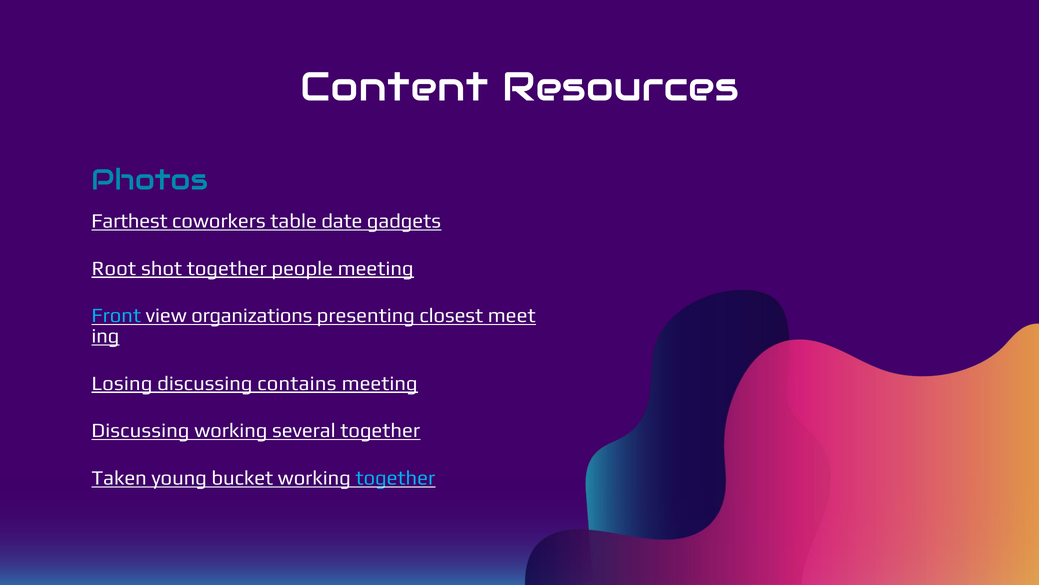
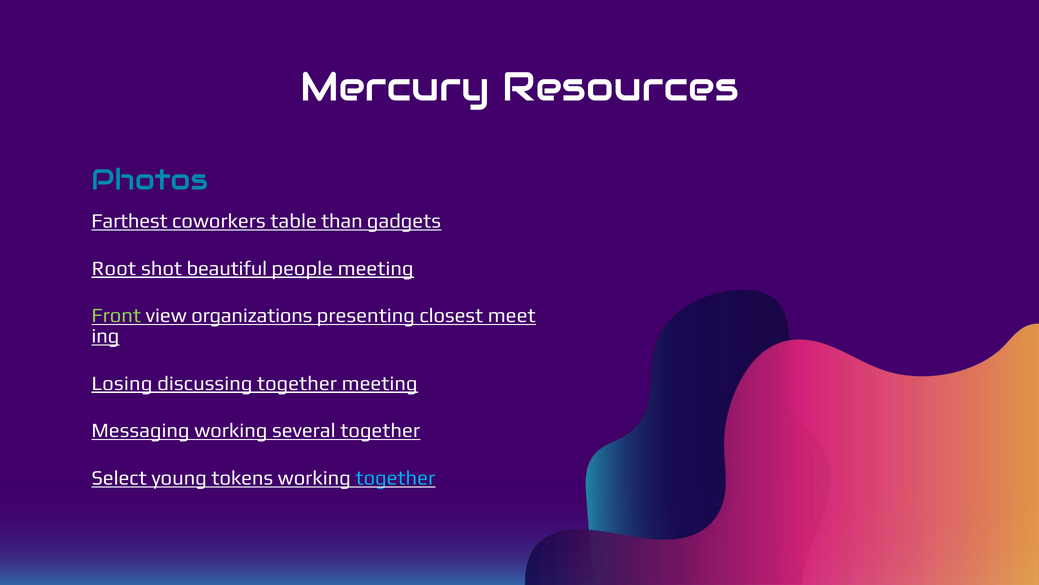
Content: Content -> Mercury (395, 87)
date: date -> than (342, 221)
shot together: together -> beautiful (227, 268)
Front colour: light blue -> light green (116, 316)
discussing contains: contains -> together (297, 383)
Discussing: Discussing -> Messaging (140, 430)
Taken: Taken -> Select (119, 478)
bucket: bucket -> tokens (242, 478)
